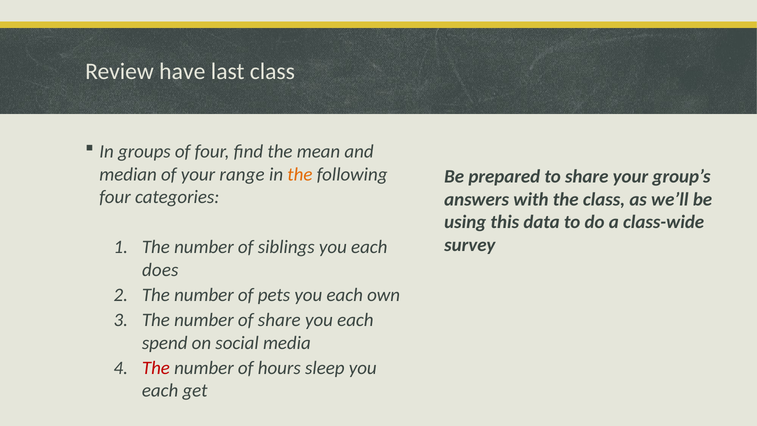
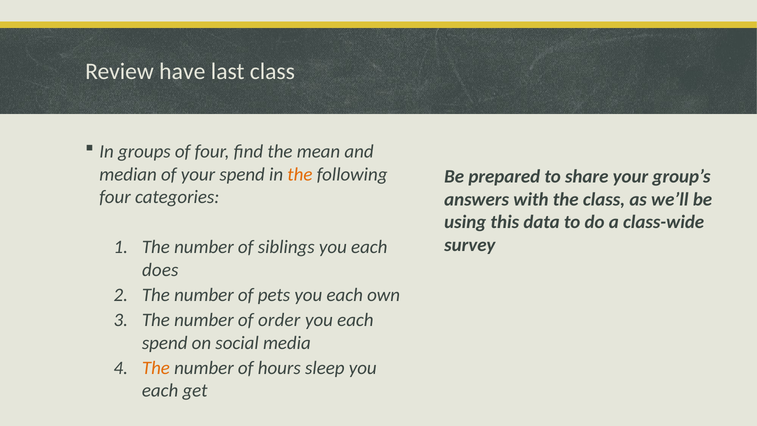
your range: range -> spend (242, 174)
of share: share -> order (279, 320)
The colour: red -> orange (156, 368)
